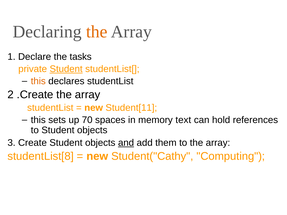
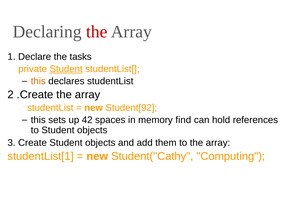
the colour: orange -> red (97, 32)
Student[11: Student[11 -> Student[92 (131, 108)
70: 70 -> 42 (87, 120)
text: text -> find (183, 120)
and underline: present -> none (126, 143)
studentList[8: studentList[8 -> studentList[1 (41, 156)
